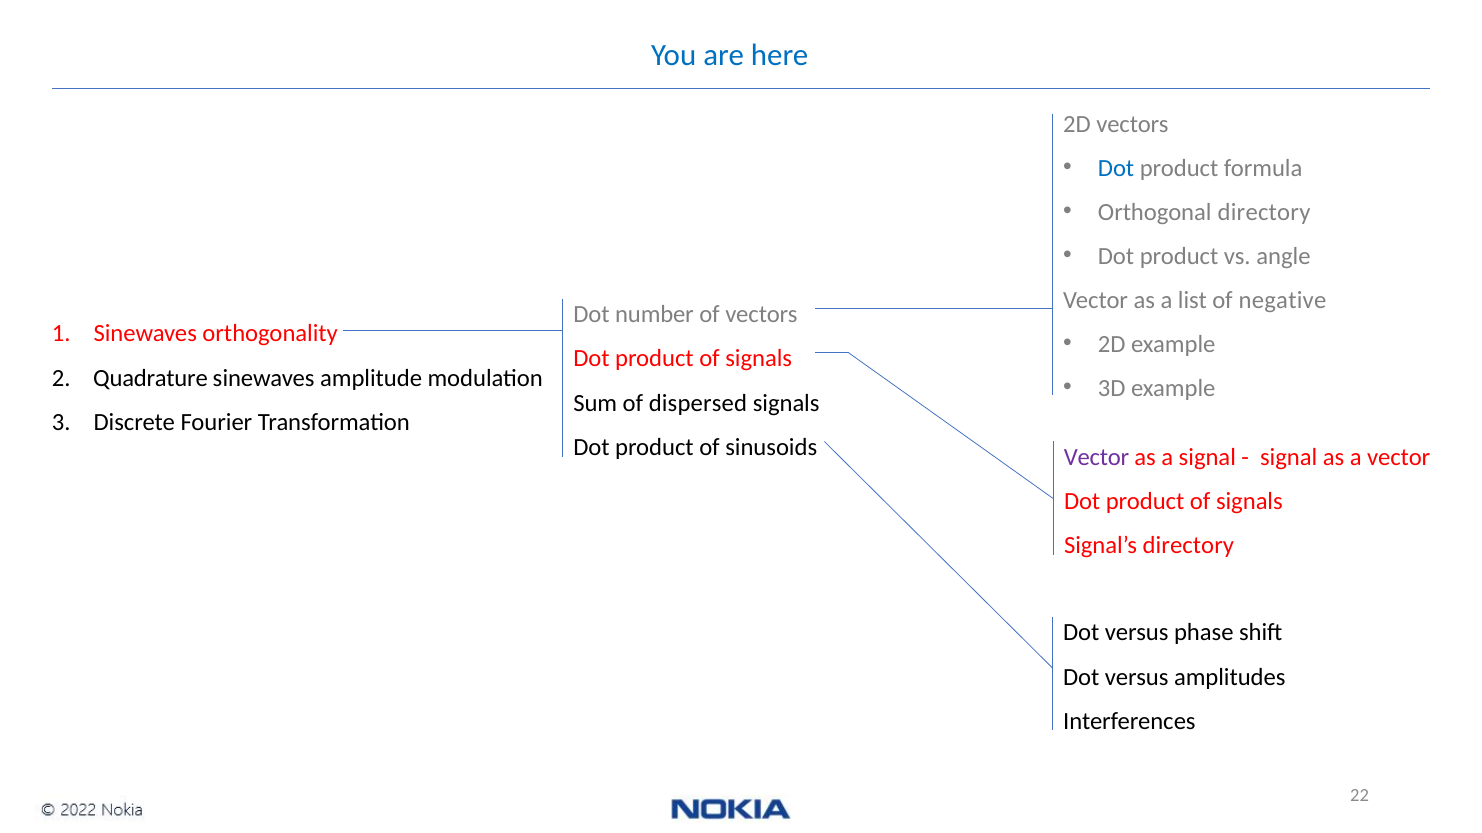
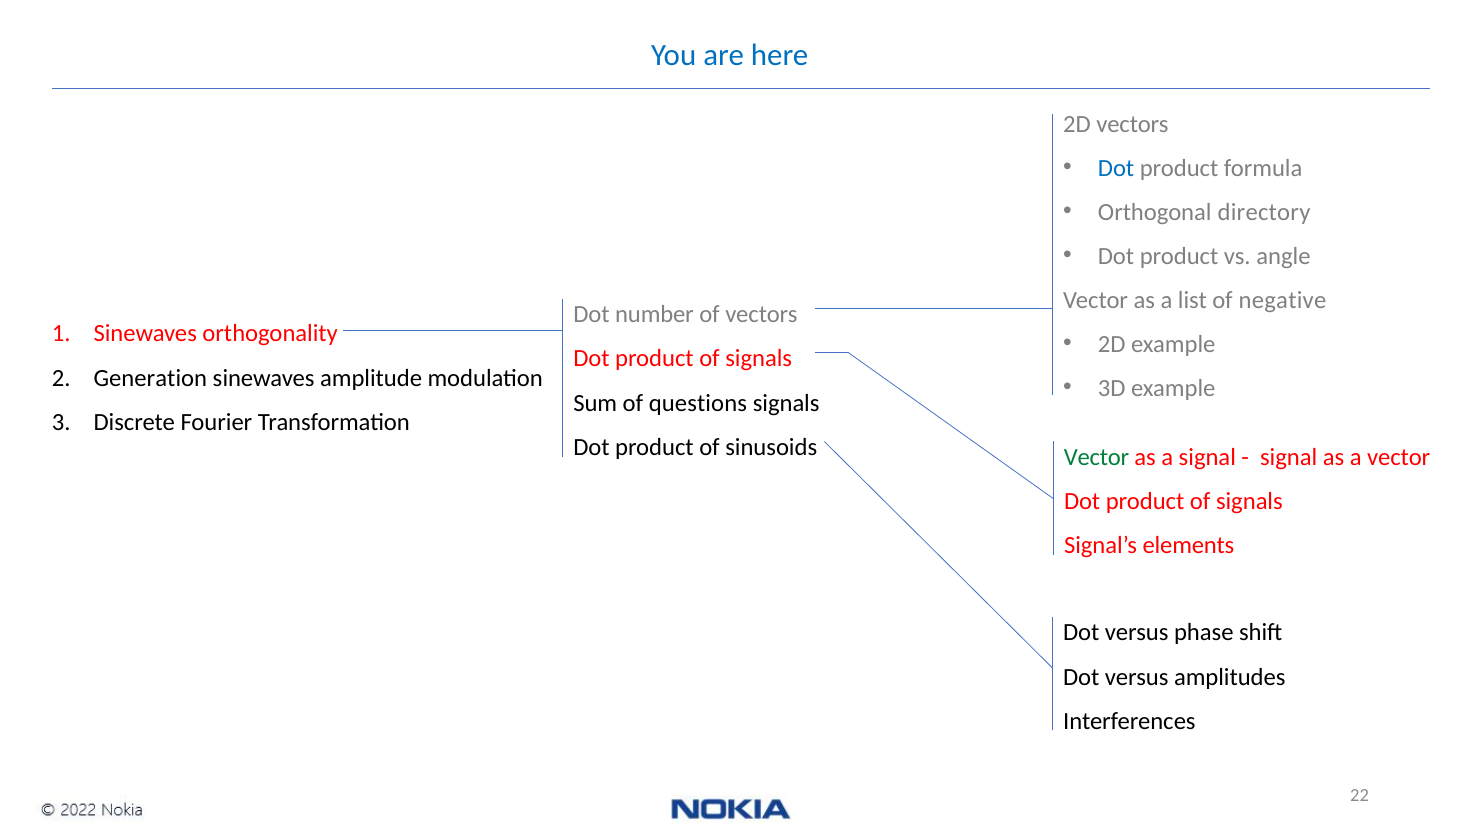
Quadrature: Quadrature -> Generation (150, 379)
dispersed: dispersed -> questions (698, 403)
Vector colour: purple -> green (1097, 458)
Signal’s directory: directory -> elements (1189, 546)
